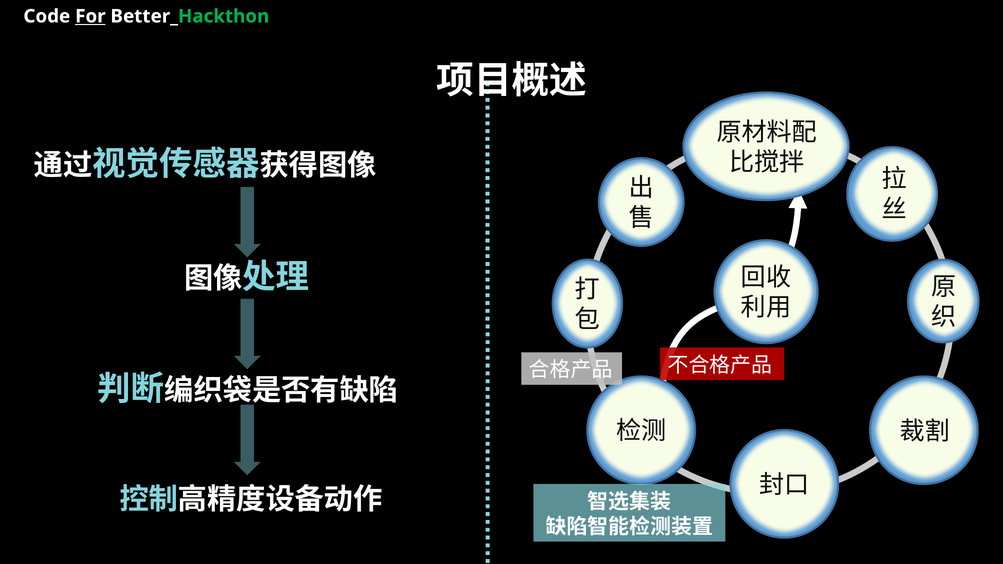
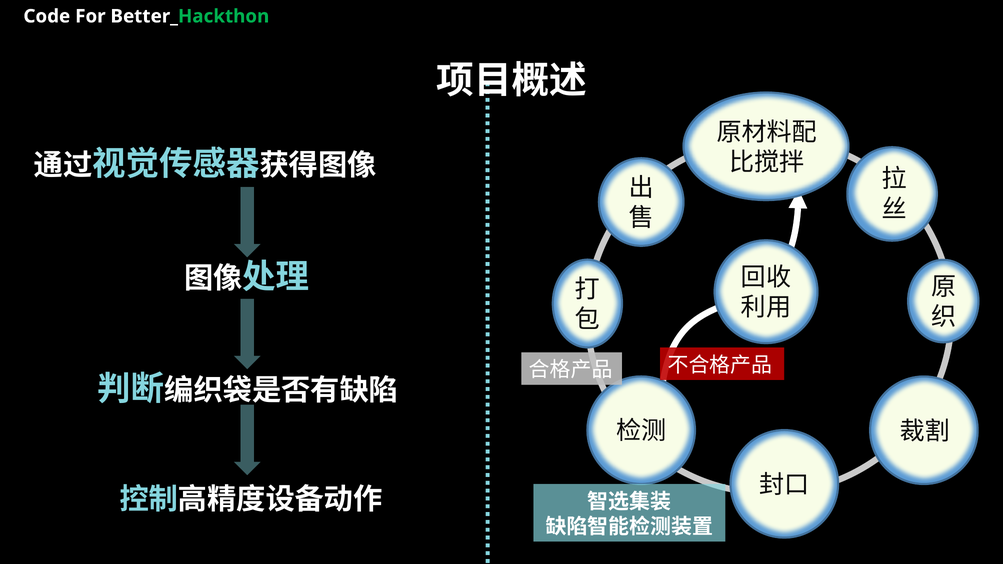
For underline: present -> none (90, 16)
